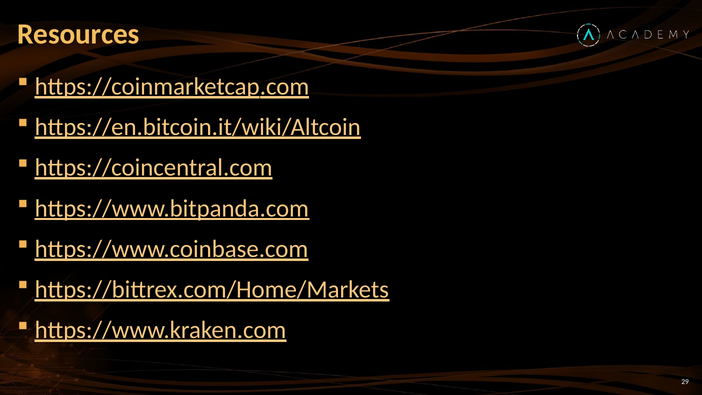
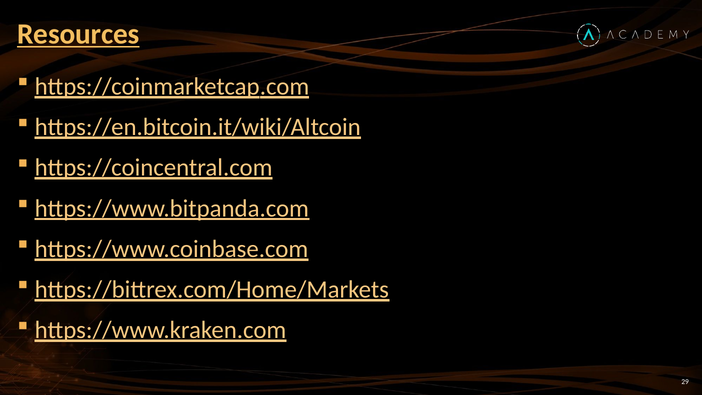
Resources underline: none -> present (78, 34)
